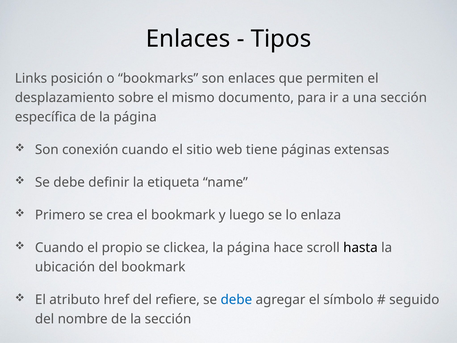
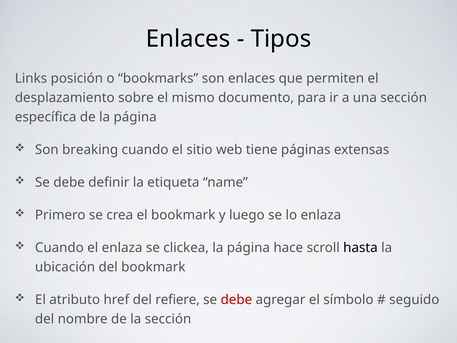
conexión: conexión -> breaking (90, 150)
el propio: propio -> enlaza (122, 248)
debe colour: blue -> red (236, 300)
